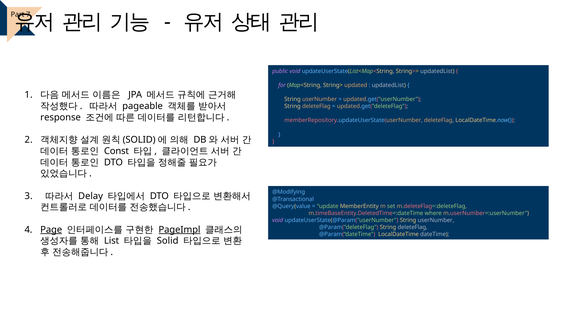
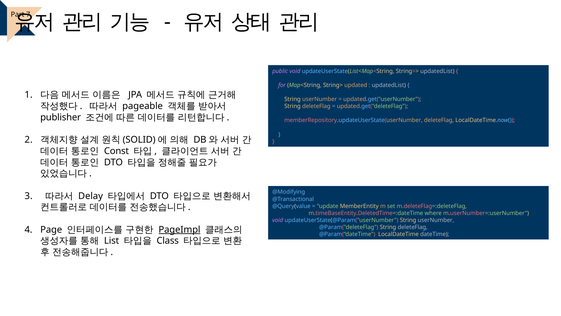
response: response -> publisher (61, 117)
Page underline: present -> none (51, 229)
Solid: Solid -> Class (168, 241)
